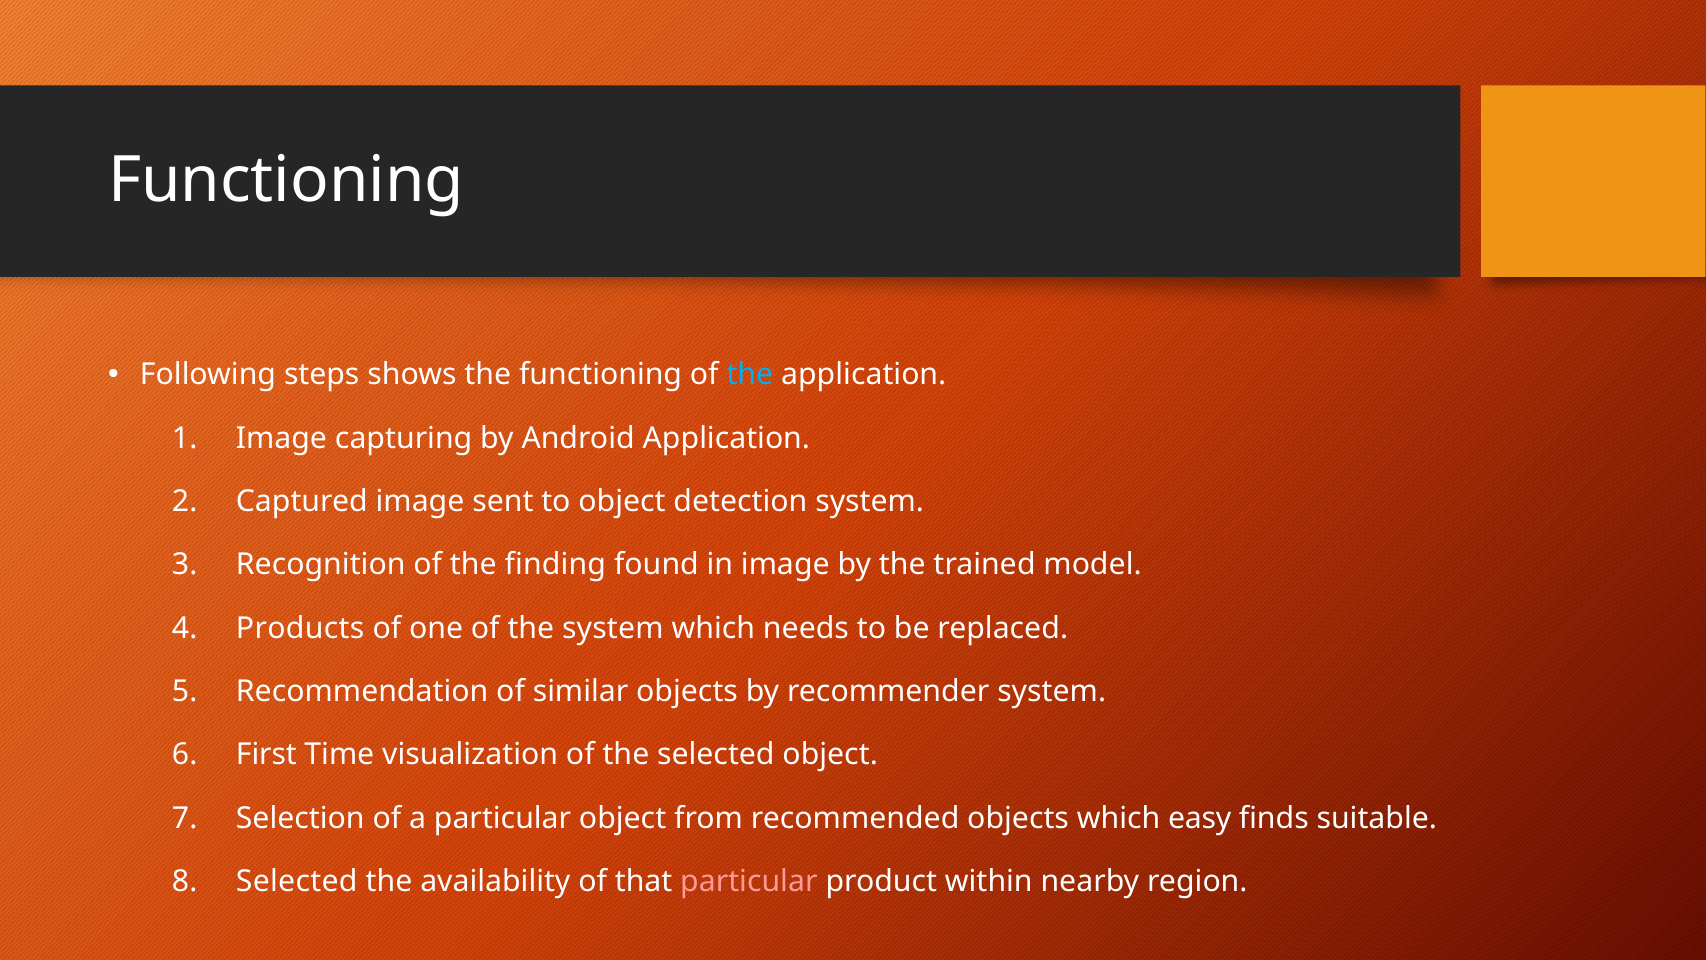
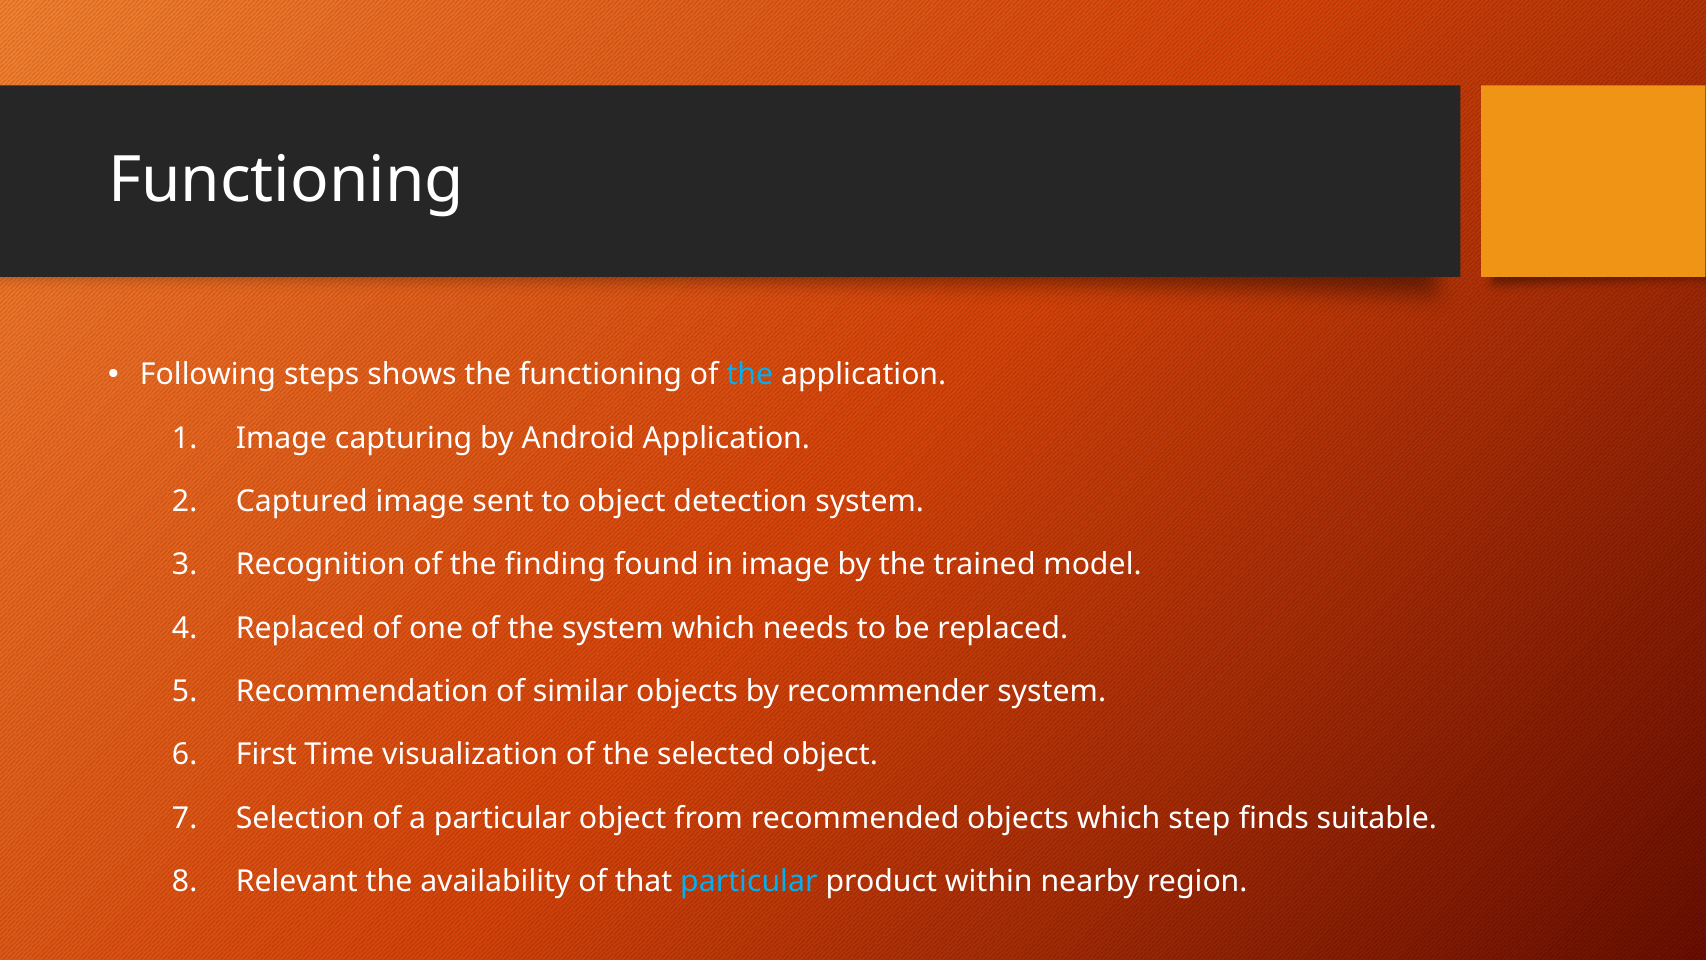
Products: Products -> Replaced (300, 628)
easy: easy -> step (1199, 818)
Selected: Selected -> Relevant (297, 881)
particular colour: pink -> light blue (749, 881)
